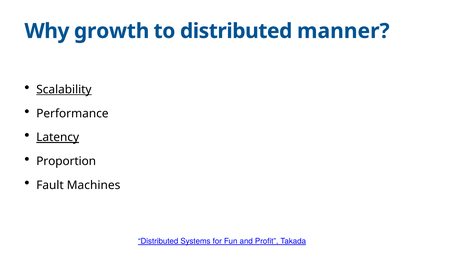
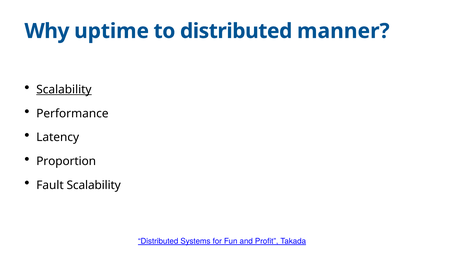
growth: growth -> uptime (112, 31)
Latency underline: present -> none (58, 138)
Fault Machines: Machines -> Scalability (94, 186)
